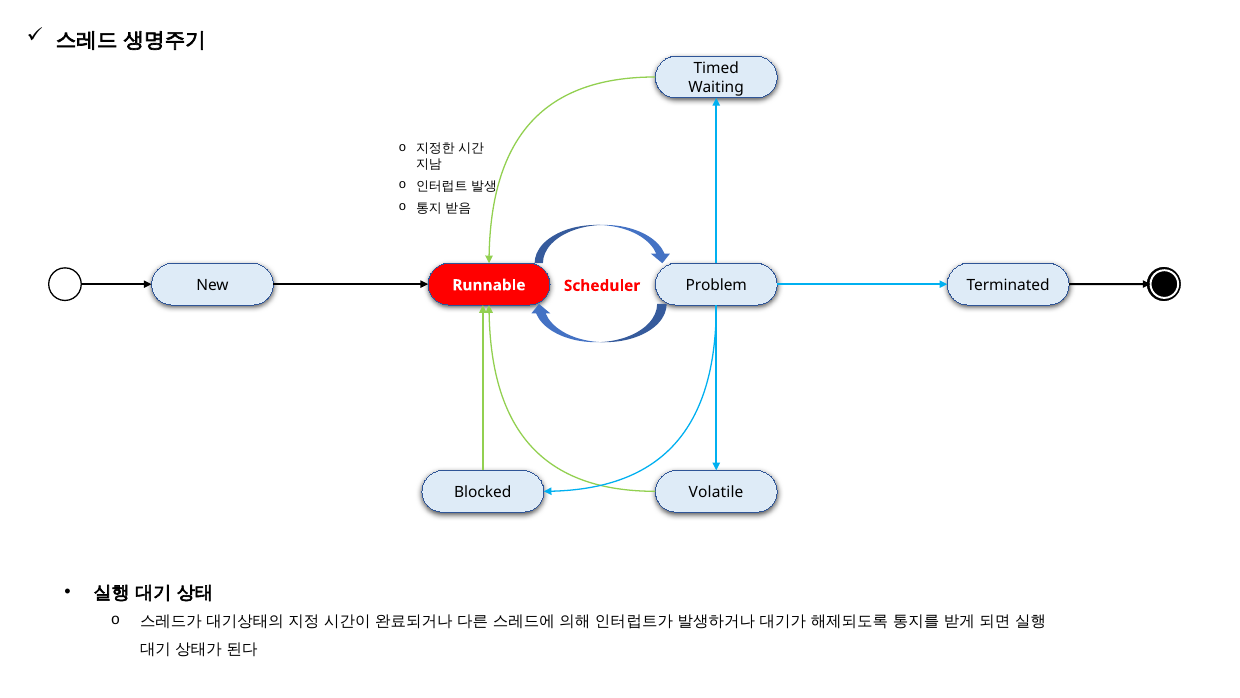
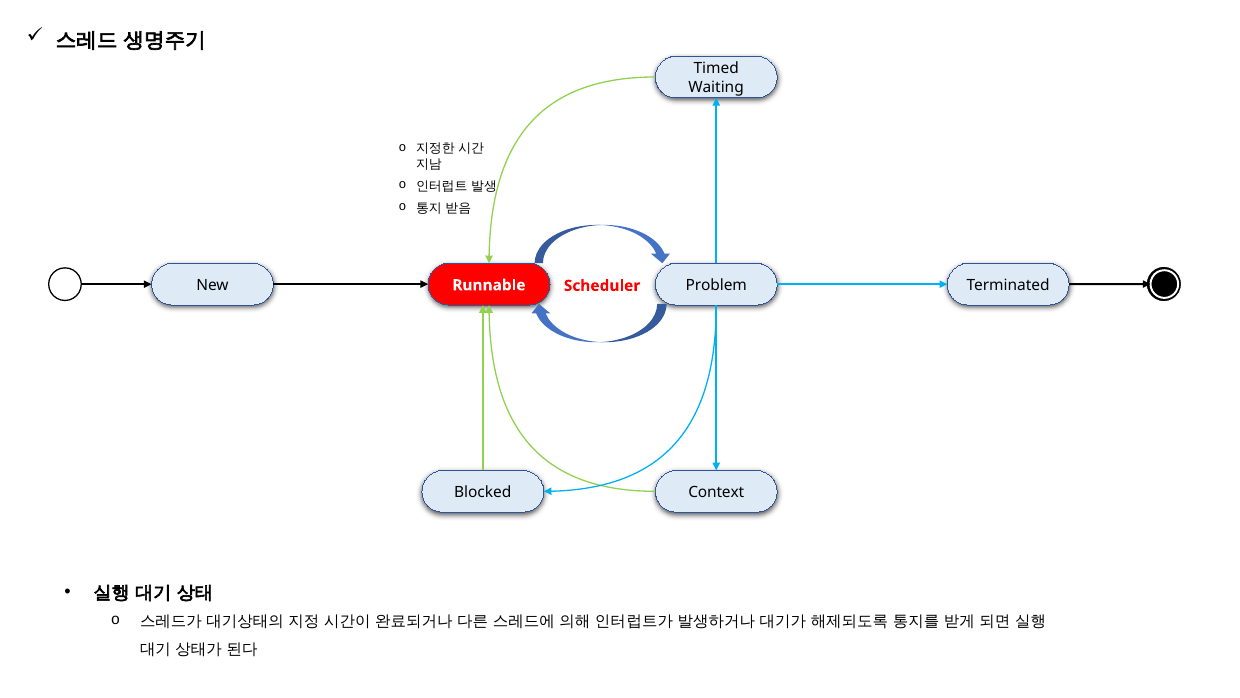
Volatile: Volatile -> Context (716, 492)
